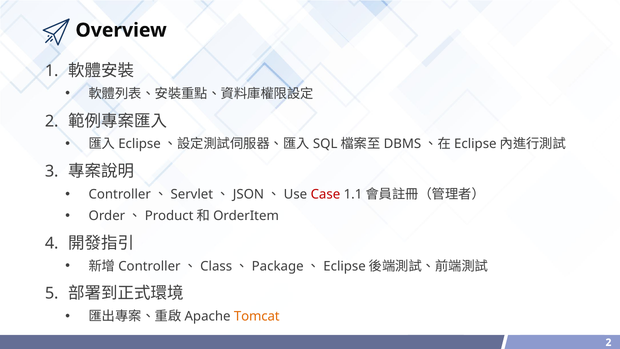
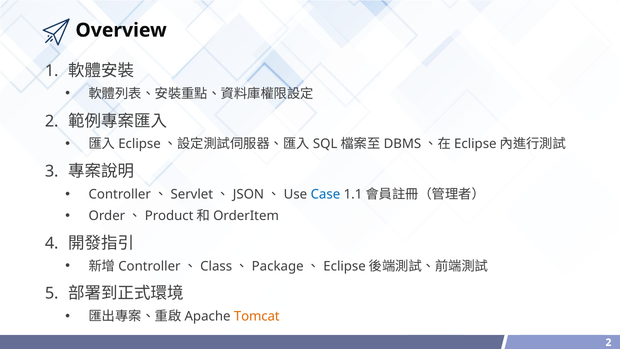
Case colour: red -> blue (325, 194)
